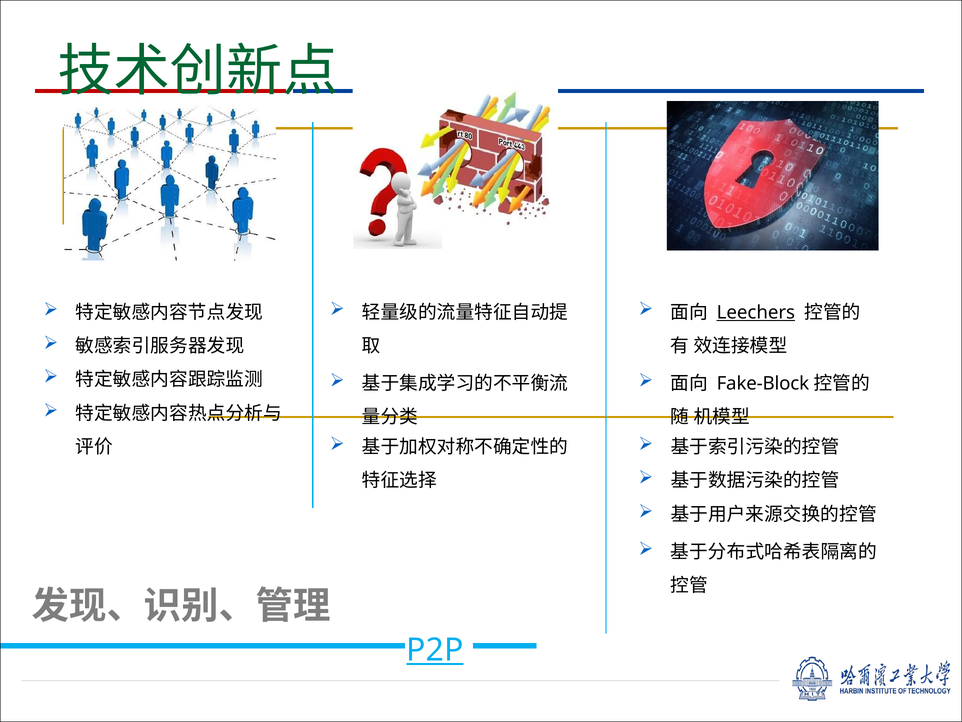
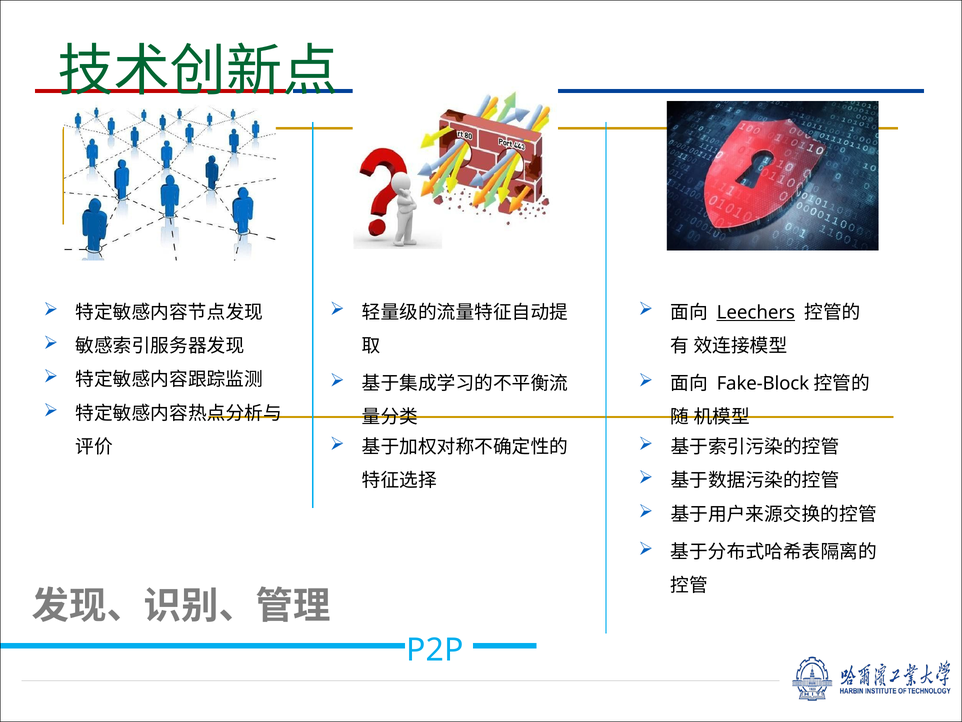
P2P underline: present -> none (435, 650)
